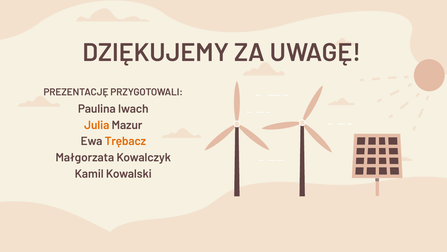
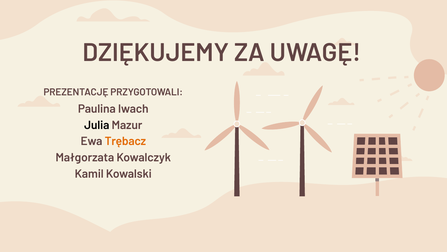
Julia colour: orange -> black (97, 125)
